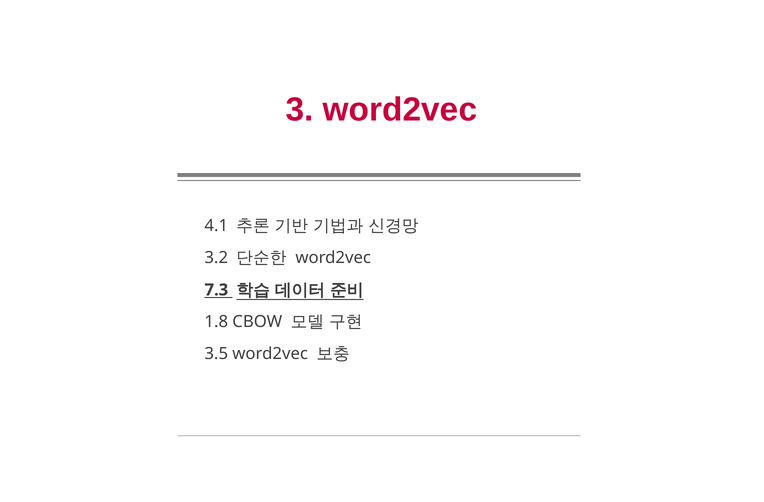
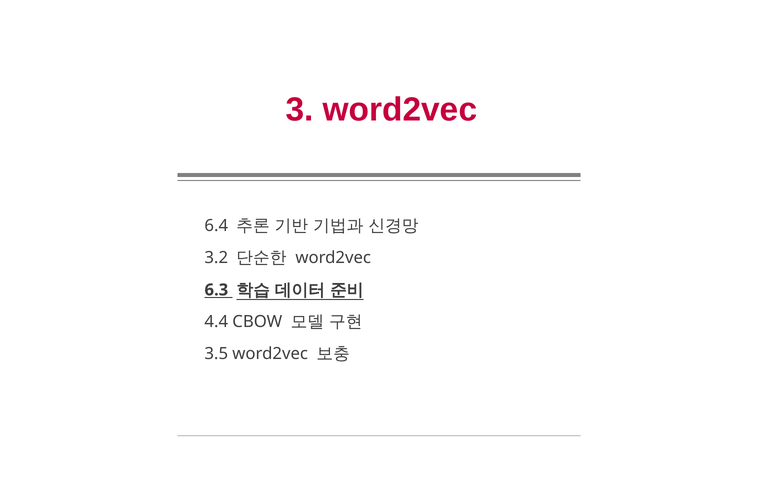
4.1: 4.1 -> 6.4 (216, 226)
7.3: 7.3 -> 6.3 (216, 290)
1.8: 1.8 -> 4.4 (216, 322)
